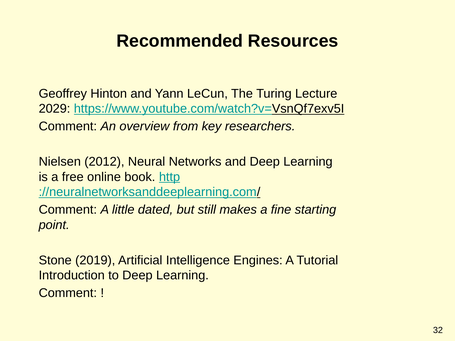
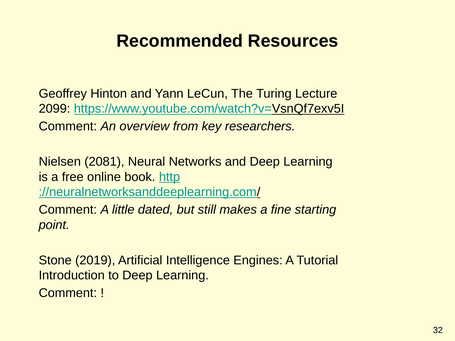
2029: 2029 -> 2099 (54, 109)
2012: 2012 -> 2081 (104, 162)
